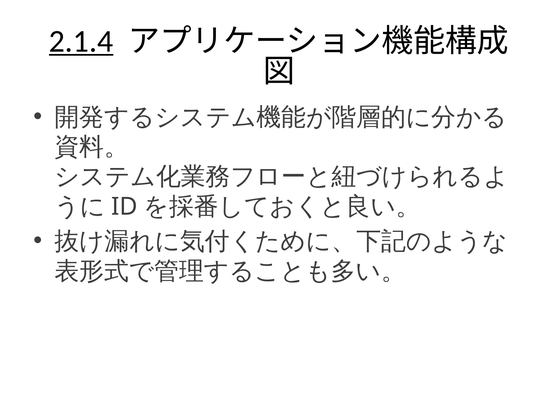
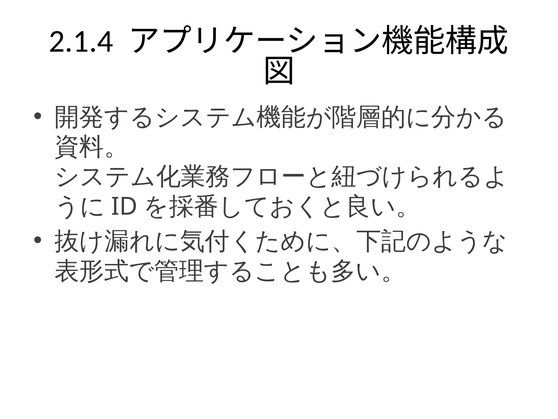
2.1.4 underline: present -> none (81, 41)
